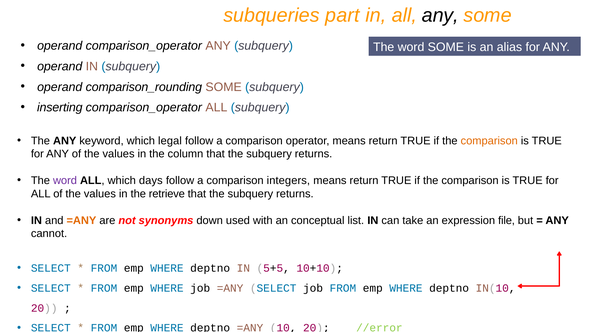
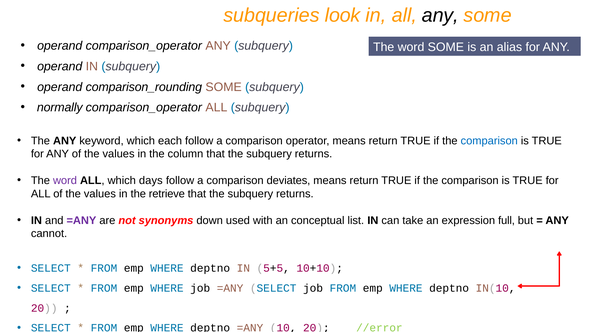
part: part -> look (343, 15)
inserting: inserting -> normally (60, 108)
legal: legal -> each (170, 141)
comparison colour: orange -> blue (489, 141)
integers: integers -> deviates (288, 180)
=ANY colour: orange -> purple (81, 220)
file: file -> full (507, 220)
